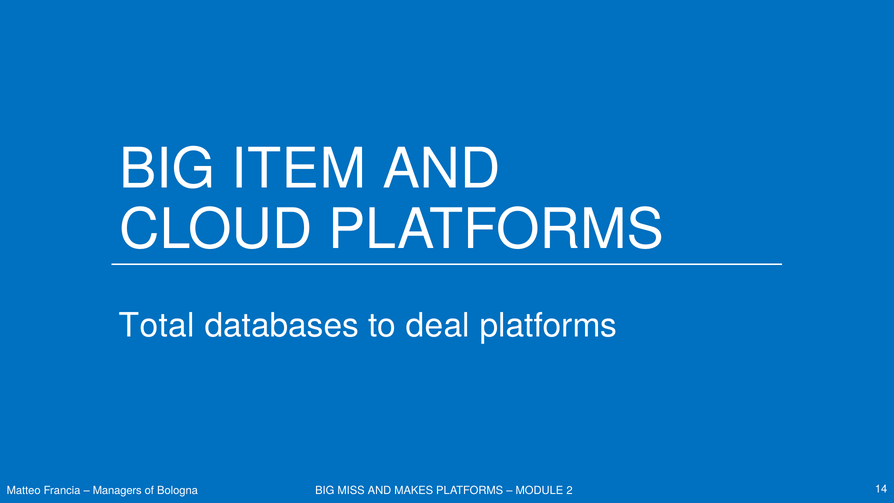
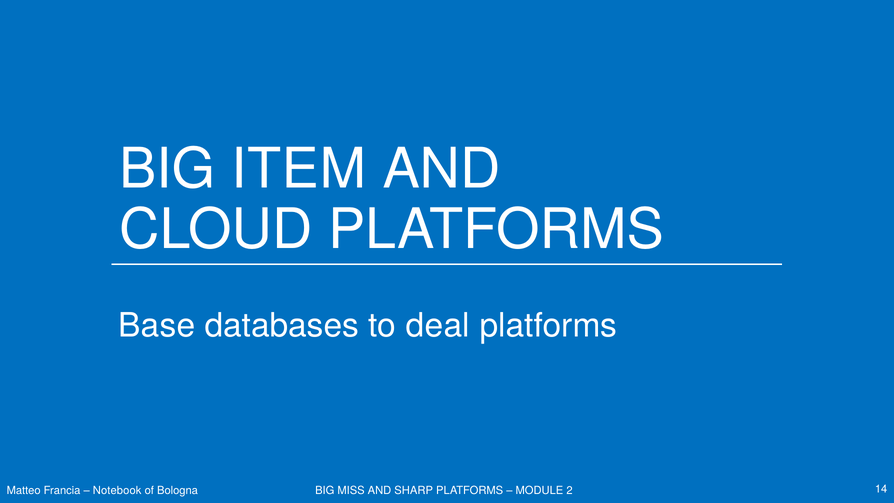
Total: Total -> Base (157, 325)
Managers: Managers -> Notebook (117, 490)
MAKES: MAKES -> SHARP (414, 490)
